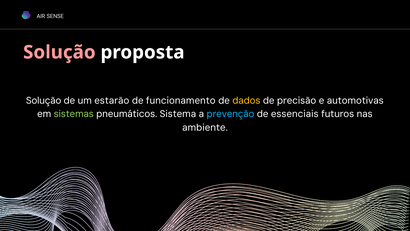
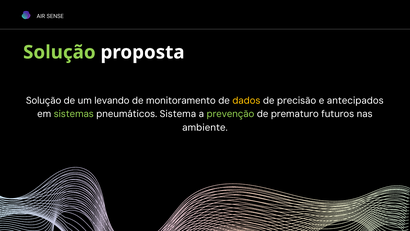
Solução colour: pink -> light green (59, 52)
estarão: estarão -> levando (112, 100)
funcionamento: funcionamento -> monitoramento (181, 100)
automotivas: automotivas -> antecipados (355, 100)
prevenção colour: light blue -> light green (230, 114)
essenciais: essenciais -> prematuro (295, 114)
